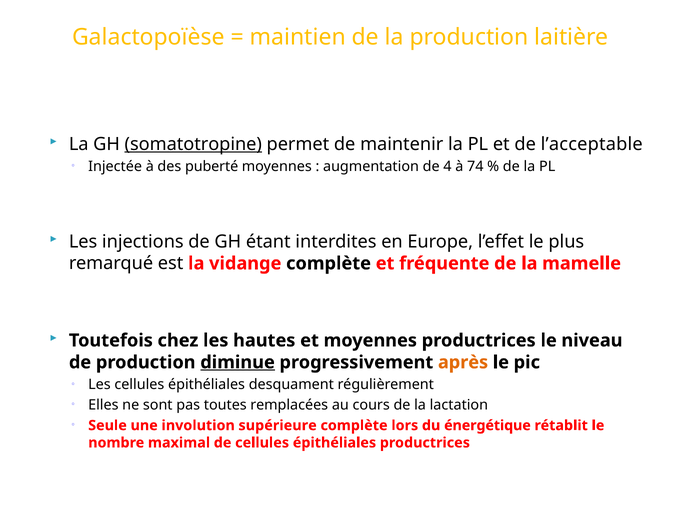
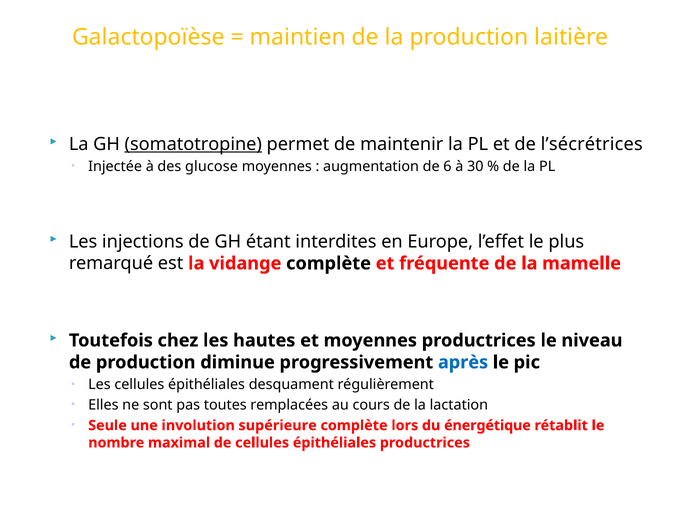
l’acceptable: l’acceptable -> l’sécrétrices (592, 144)
puberté: puberté -> glucose (212, 166)
4: 4 -> 6 (447, 166)
74: 74 -> 30 (475, 166)
diminue underline: present -> none (238, 362)
après colour: orange -> blue (463, 362)
